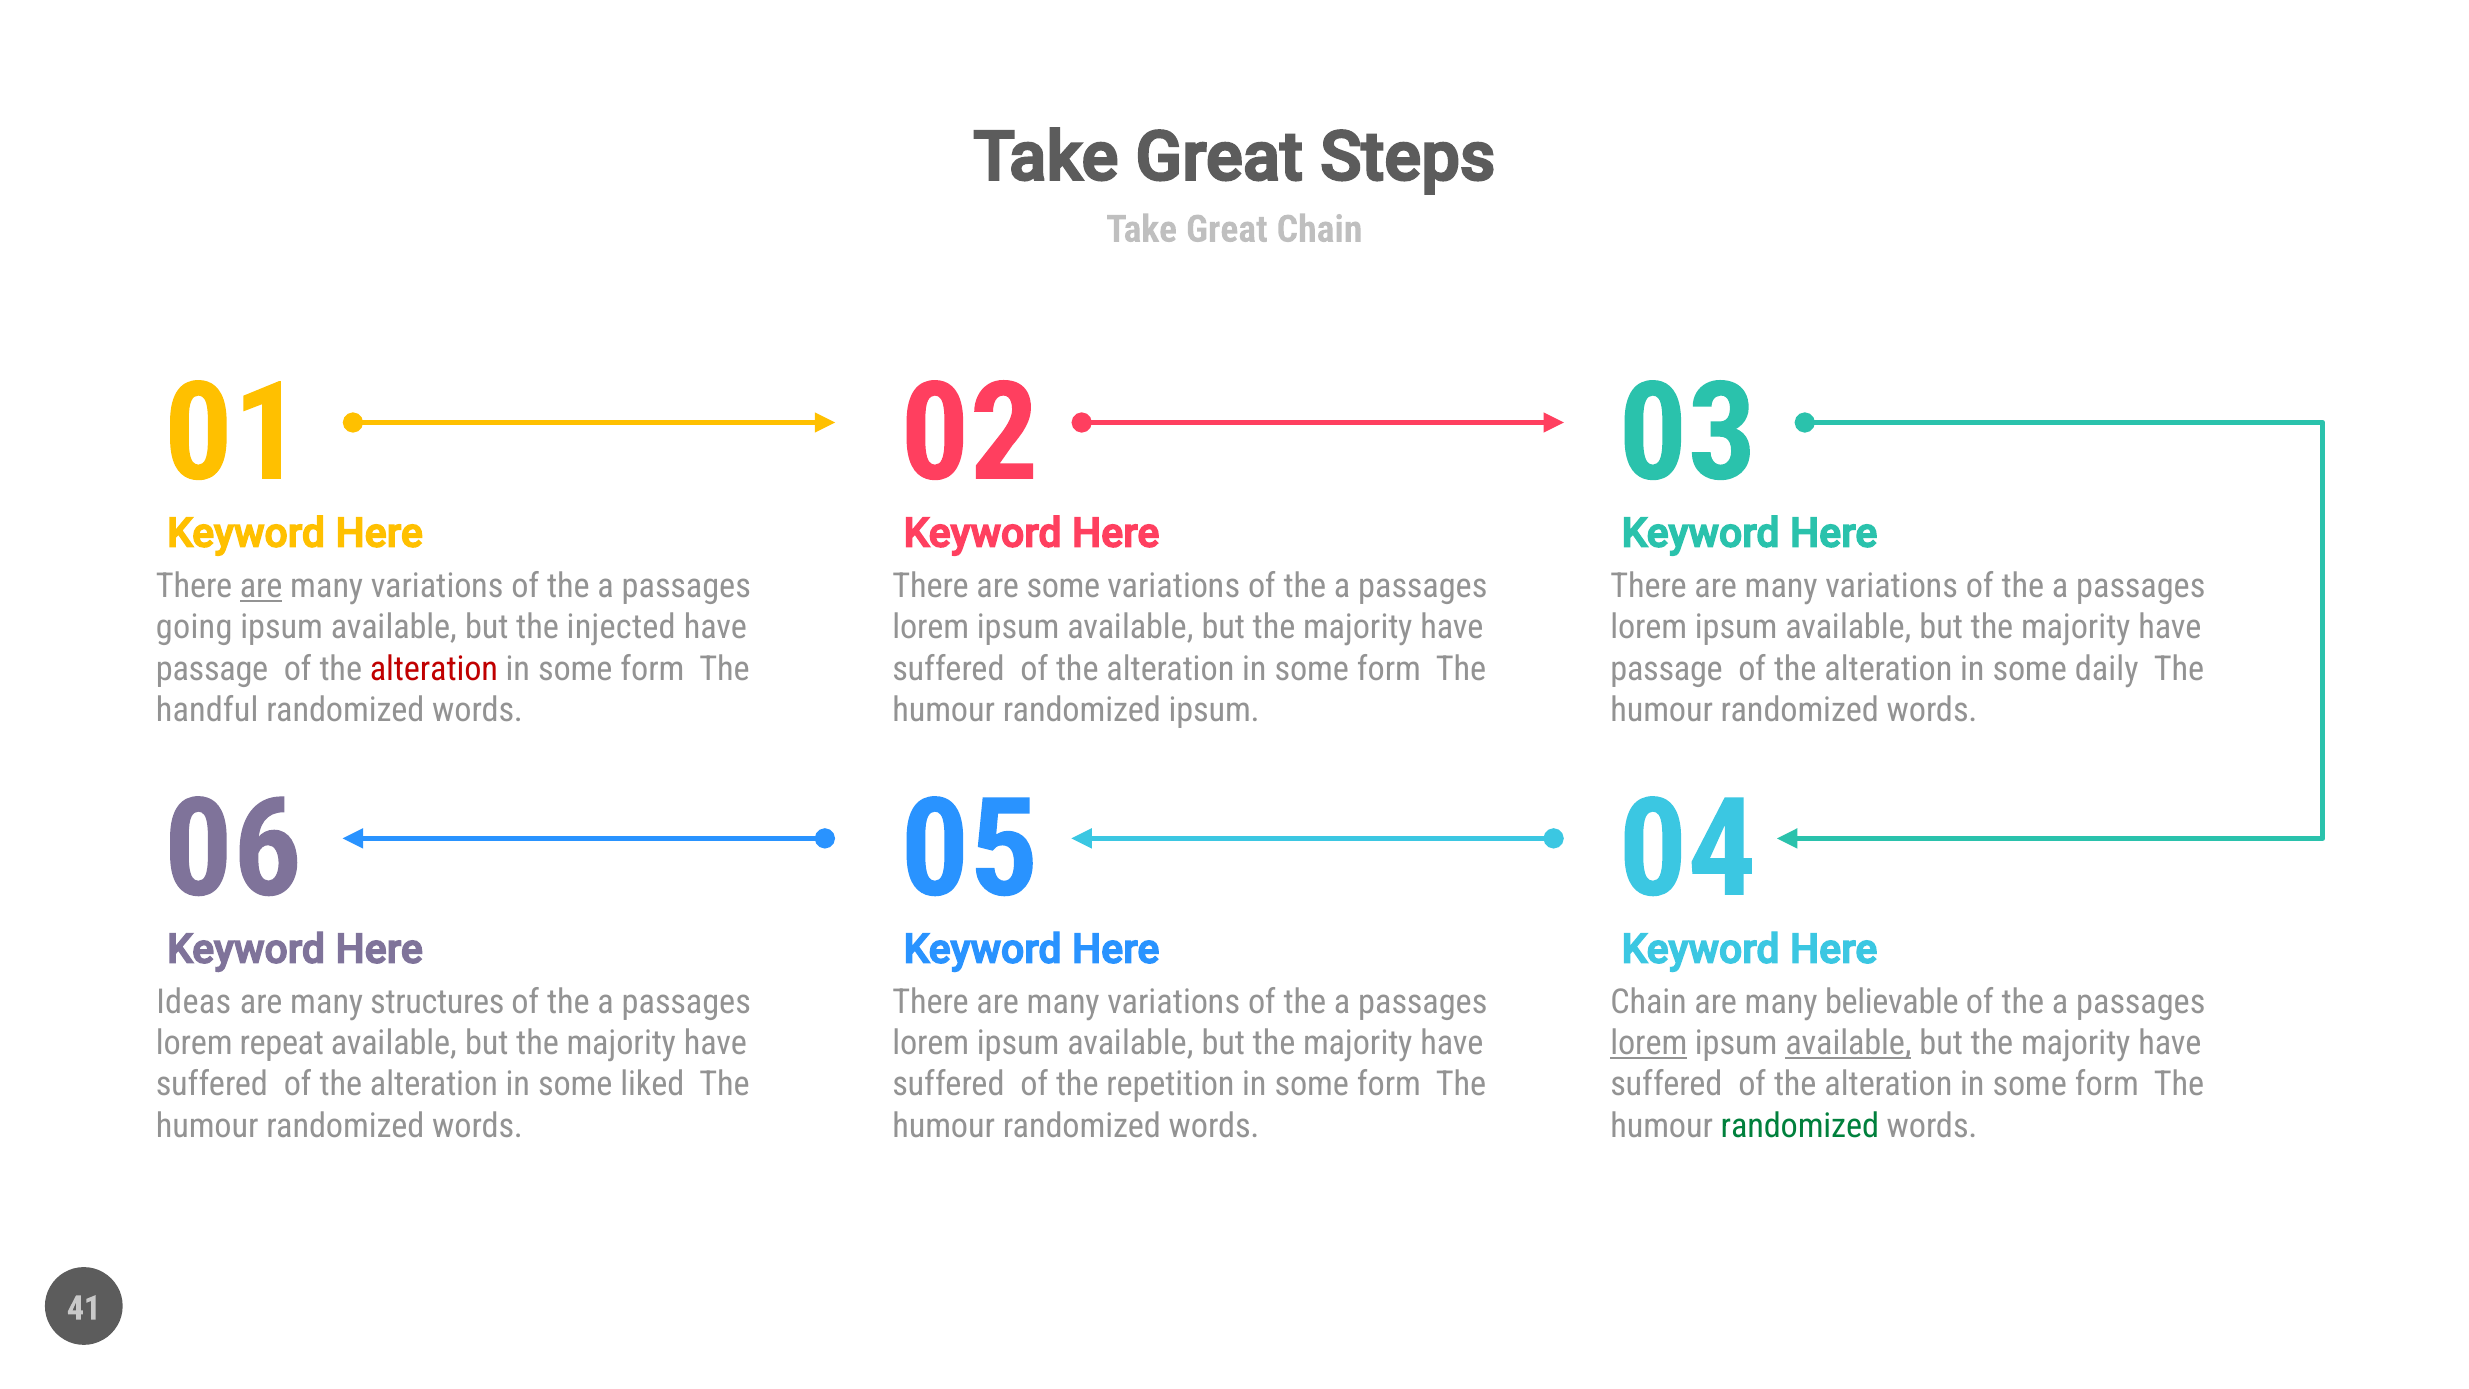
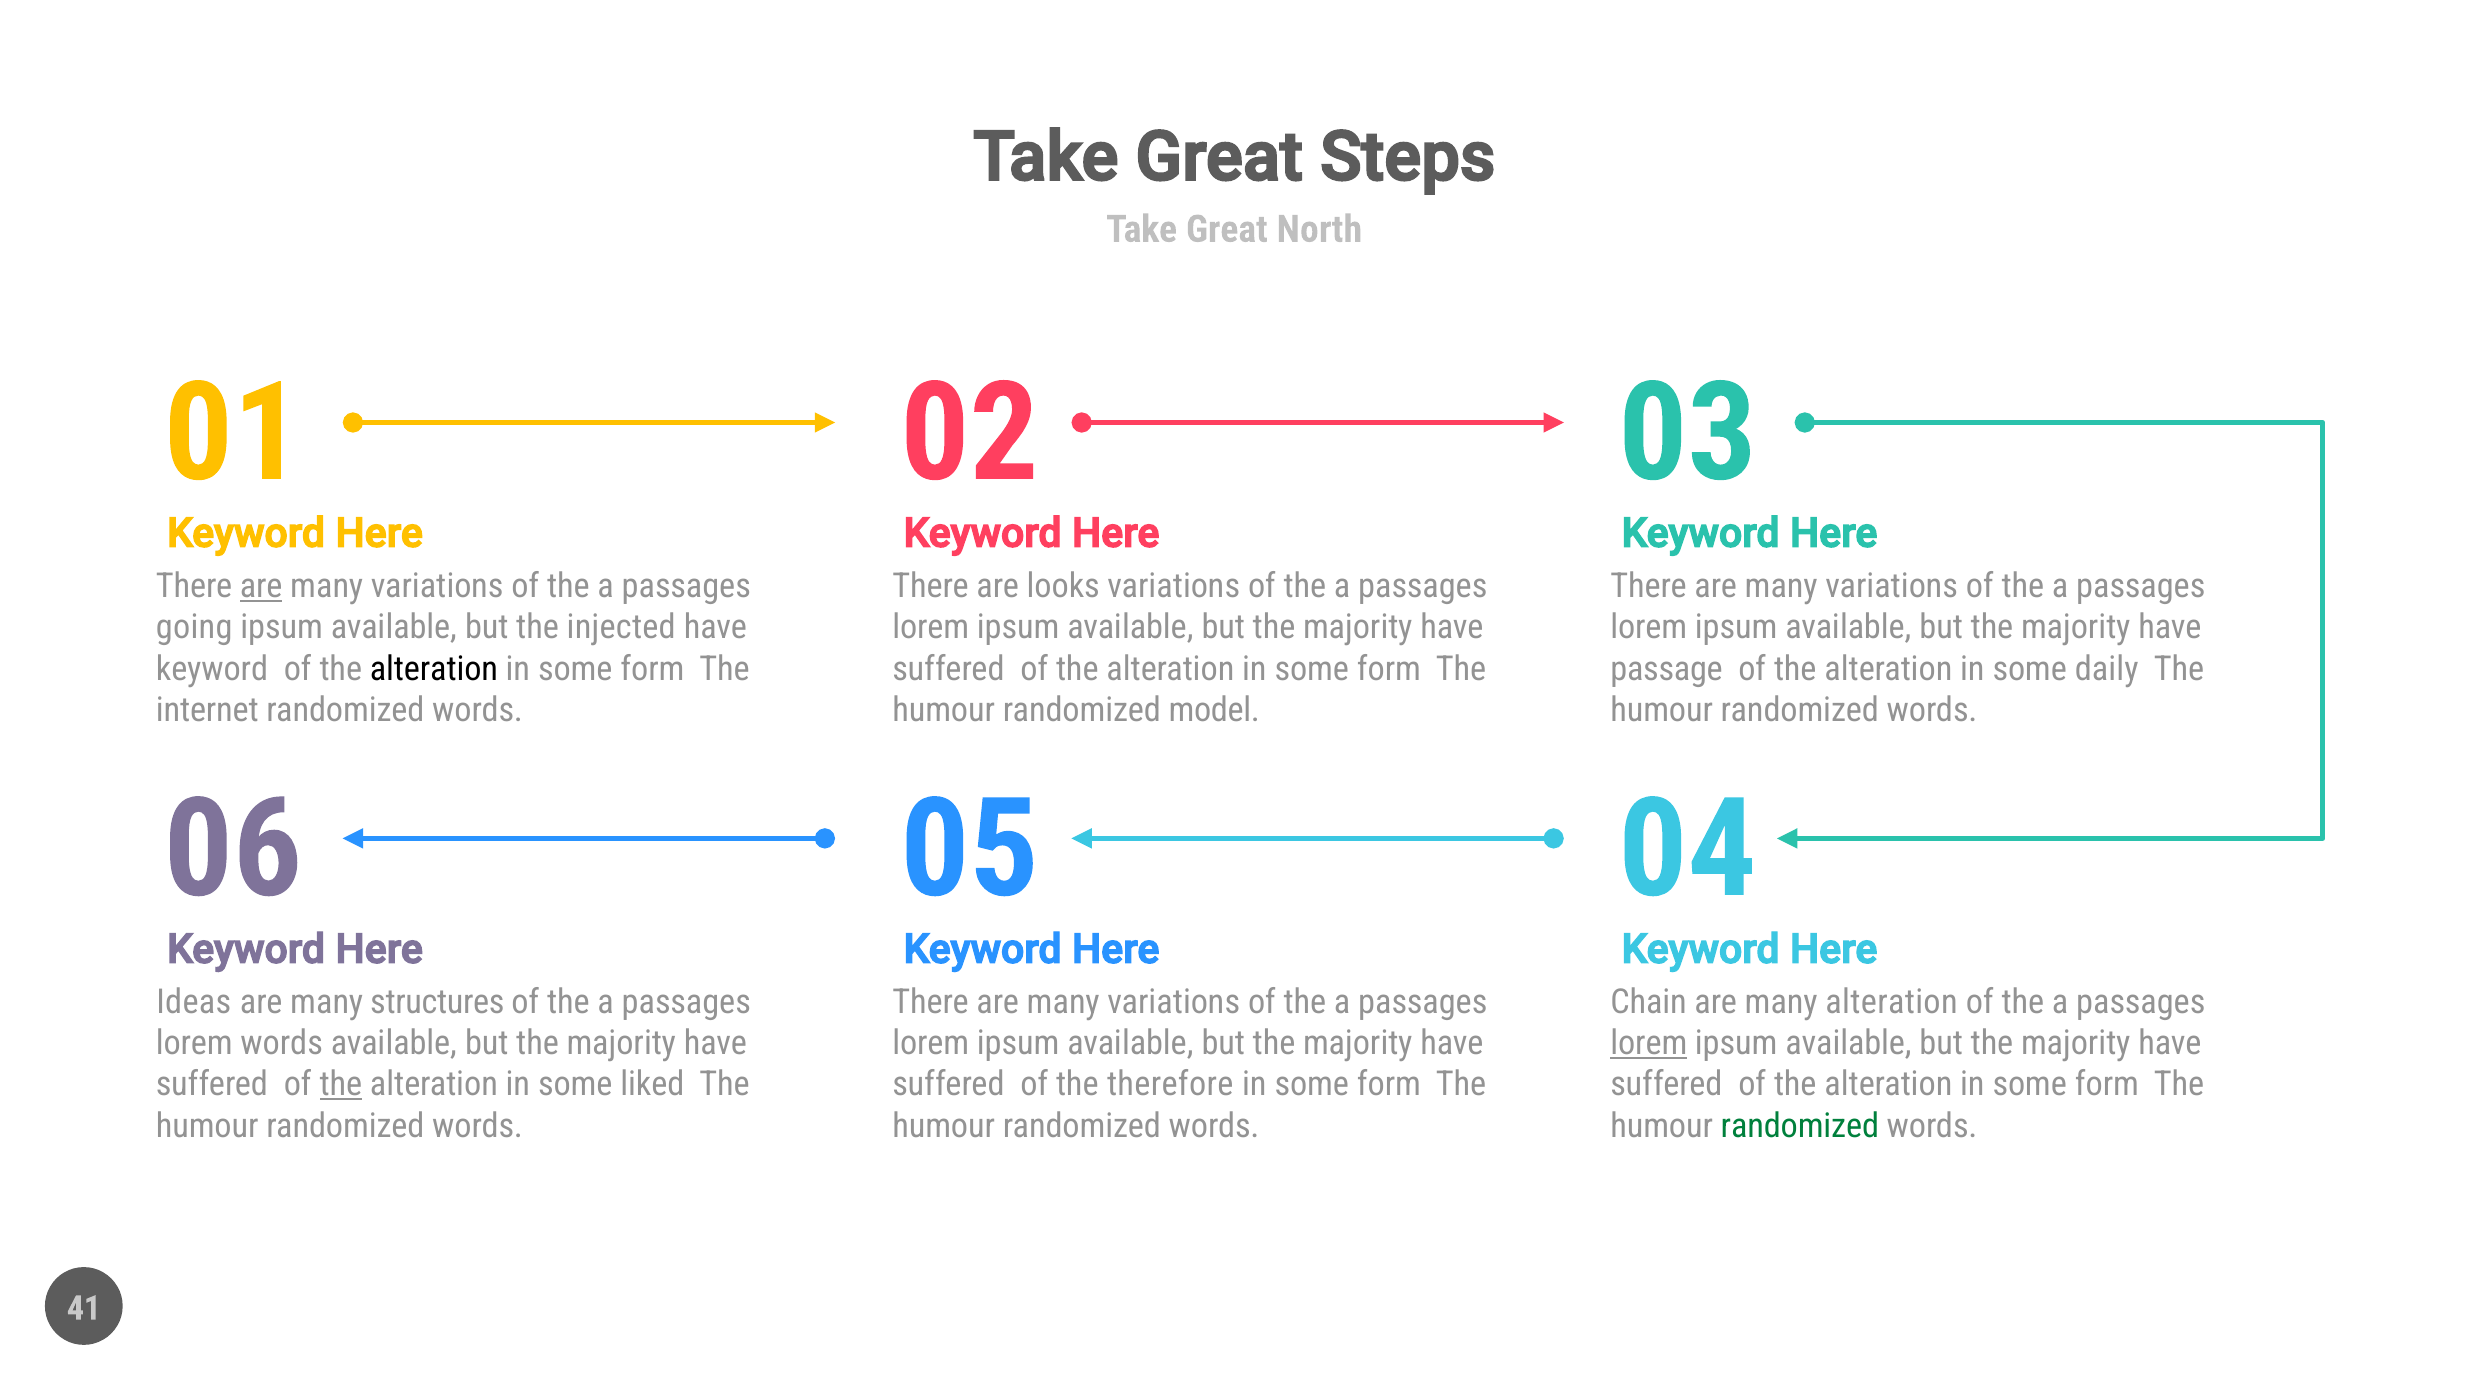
Great Chain: Chain -> North (1319, 229)
are some: some -> looks (1063, 586)
passage: passage -> keyword (212, 669)
alteration colour: red -> black (434, 669)
handful: handful -> internet (207, 710)
randomized ipsum: ipsum -> model (1214, 710)
many believable: believable -> alteration (1892, 1002)
lorem repeat: repeat -> words (282, 1043)
available underline: present -> none (1848, 1043)
the underline: none -> present (341, 1085)
repetition: repetition -> therefore (1170, 1085)
